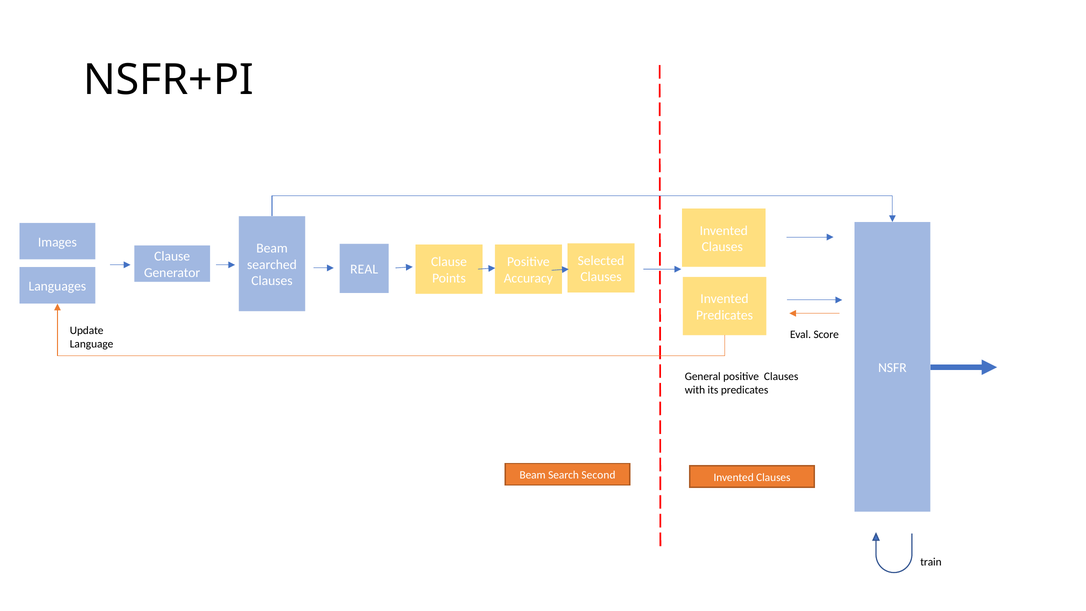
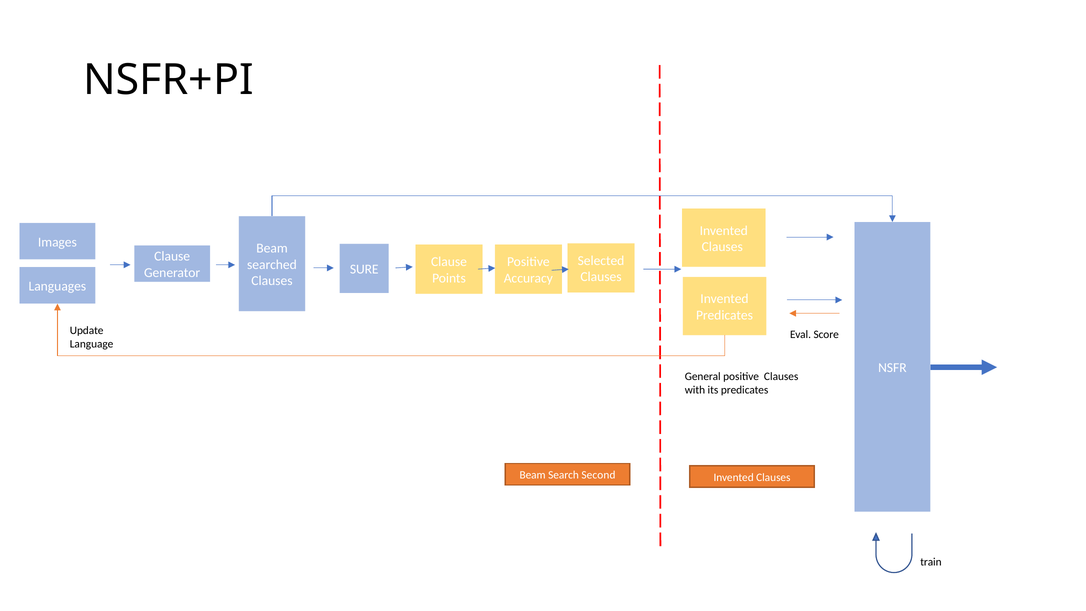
REAL: REAL -> SURE (364, 269)
